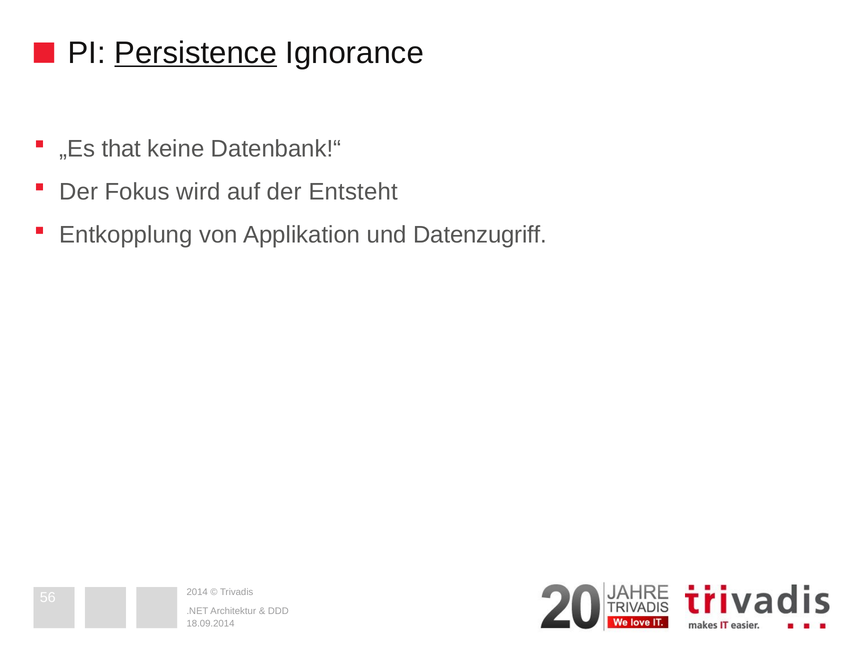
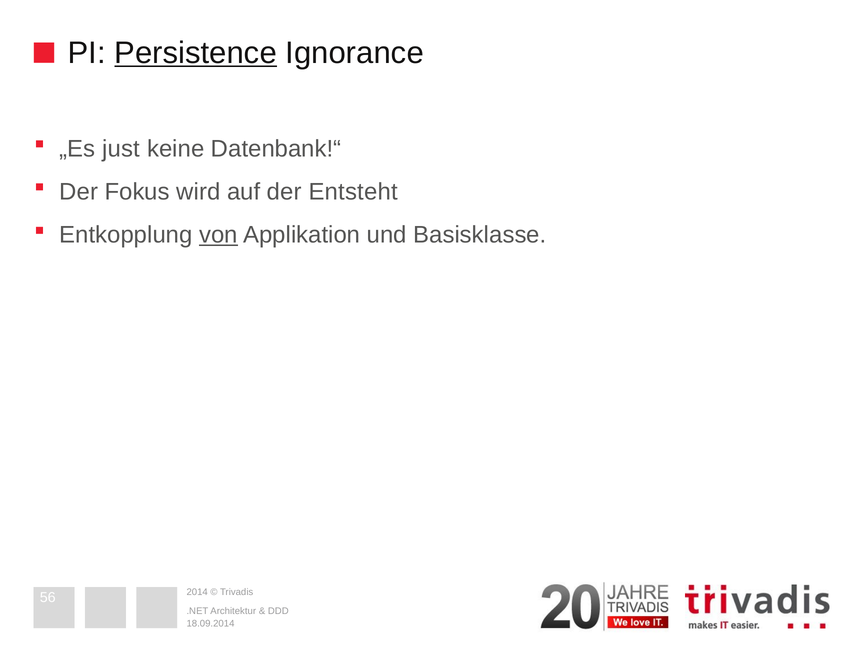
that: that -> just (121, 149)
von underline: none -> present (218, 235)
Datenzugriff: Datenzugriff -> Basisklasse (480, 235)
